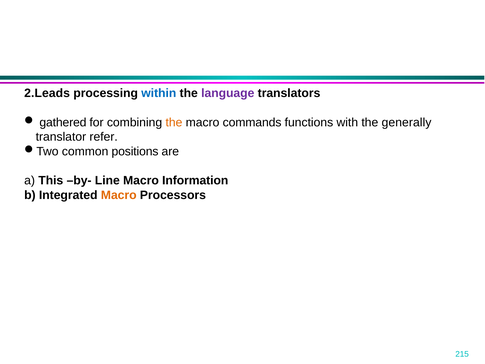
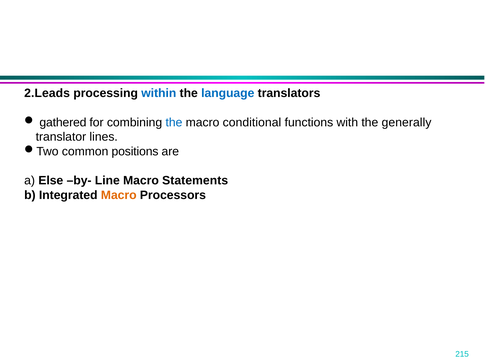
language colour: purple -> blue (228, 93)
the colour: orange -> blue (174, 122)
commands: commands -> conditional (252, 122)
refer: refer -> lines (104, 137)
This: This -> Else (51, 181)
Information: Information -> Statements (195, 181)
